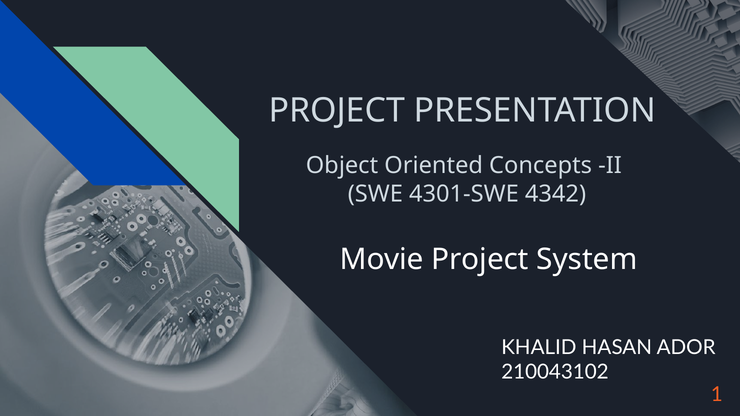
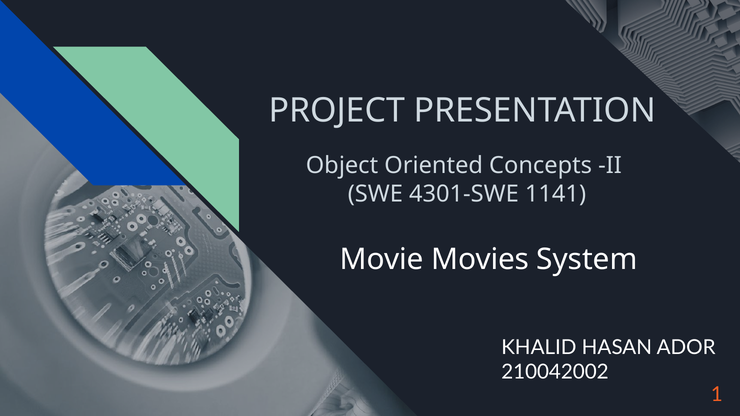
4342: 4342 -> 1141 (556, 194)
Movie Project: Project -> Movies (480, 260)
210043102: 210043102 -> 210042002 (555, 372)
